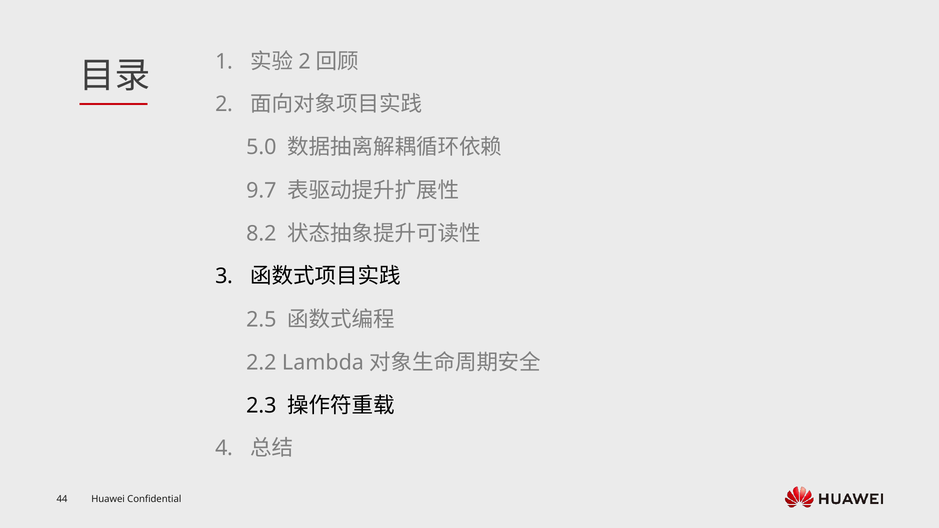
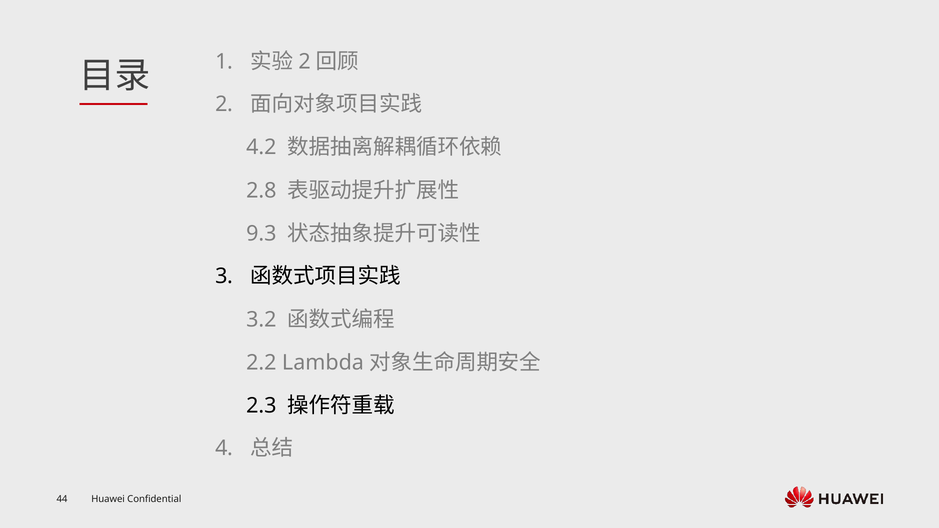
5.0: 5.0 -> 4.2 (261, 147)
9.7: 9.7 -> 2.8 (261, 191)
8.2: 8.2 -> 9.3 (261, 234)
2.5: 2.5 -> 3.2 (261, 320)
